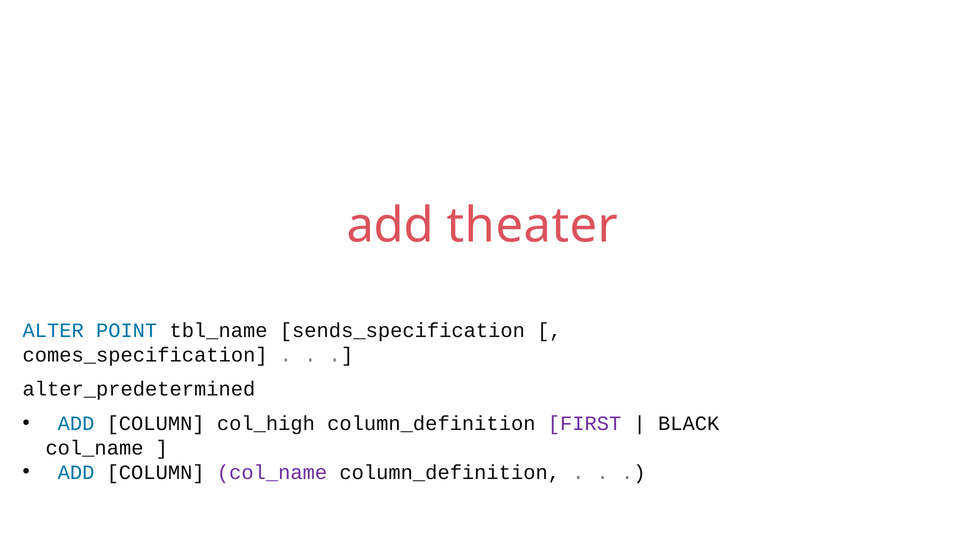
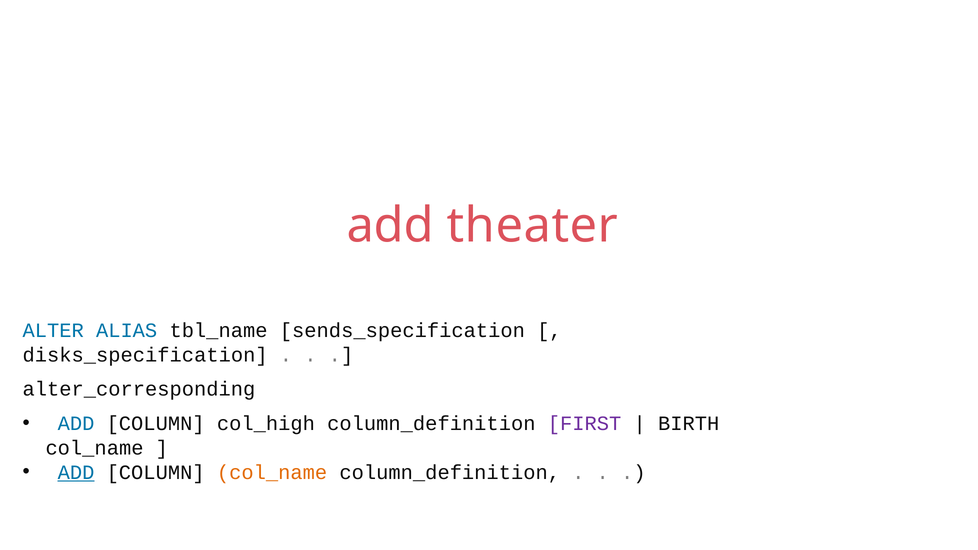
POINT: POINT -> ALIAS (127, 331)
comes_specification: comes_specification -> disks_specification (145, 355)
alter_predetermined: alter_predetermined -> alter_corresponding (139, 389)
BLACK: BLACK -> BIRTH (689, 424)
ADD underline: none -> present (76, 472)
col_name colour: purple -> orange (272, 472)
